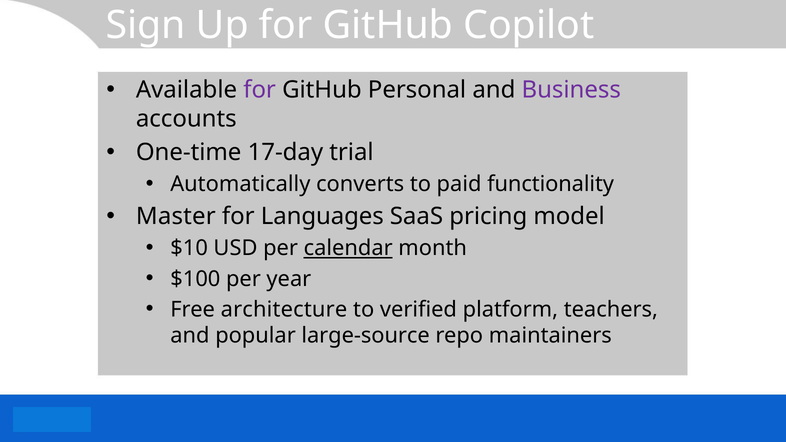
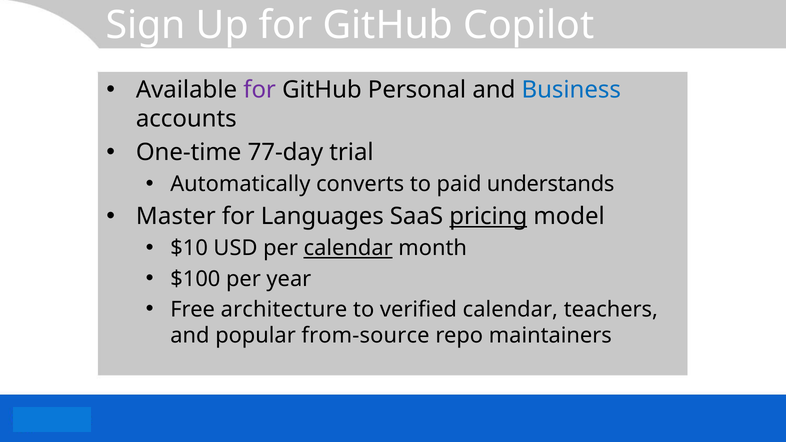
Business colour: purple -> blue (571, 90)
17-day: 17-day -> 77-day (285, 152)
functionality: functionality -> understands (551, 184)
pricing underline: none -> present (488, 217)
verified platform: platform -> calendar (510, 310)
large-source: large-source -> from-source (365, 336)
